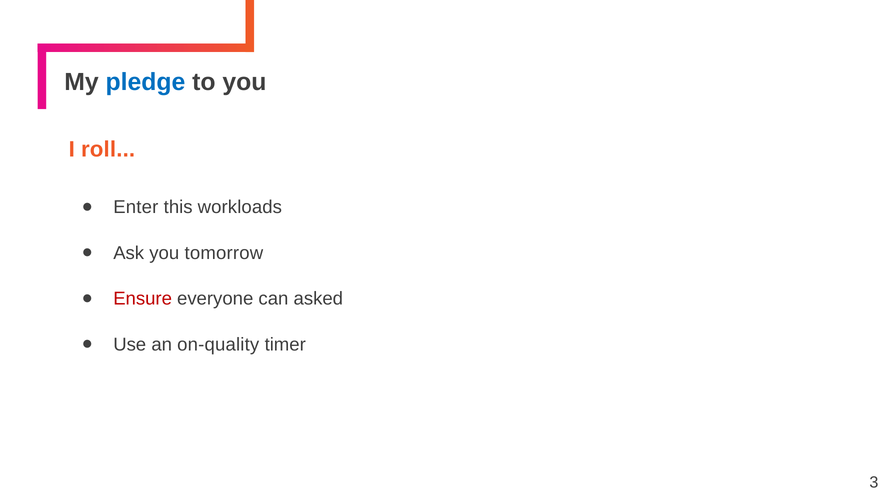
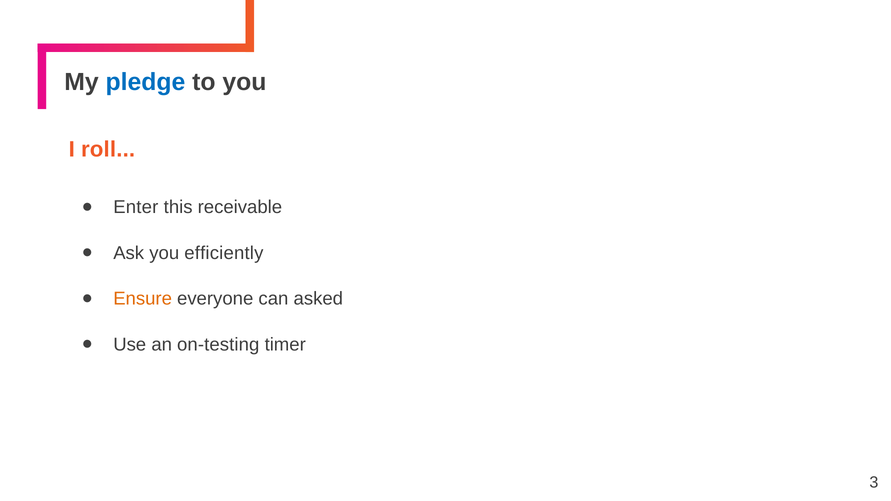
workloads: workloads -> receivable (240, 207)
tomorrow: tomorrow -> efficiently (224, 253)
Ensure colour: red -> orange (143, 299)
on-quality: on-quality -> on-testing (218, 345)
